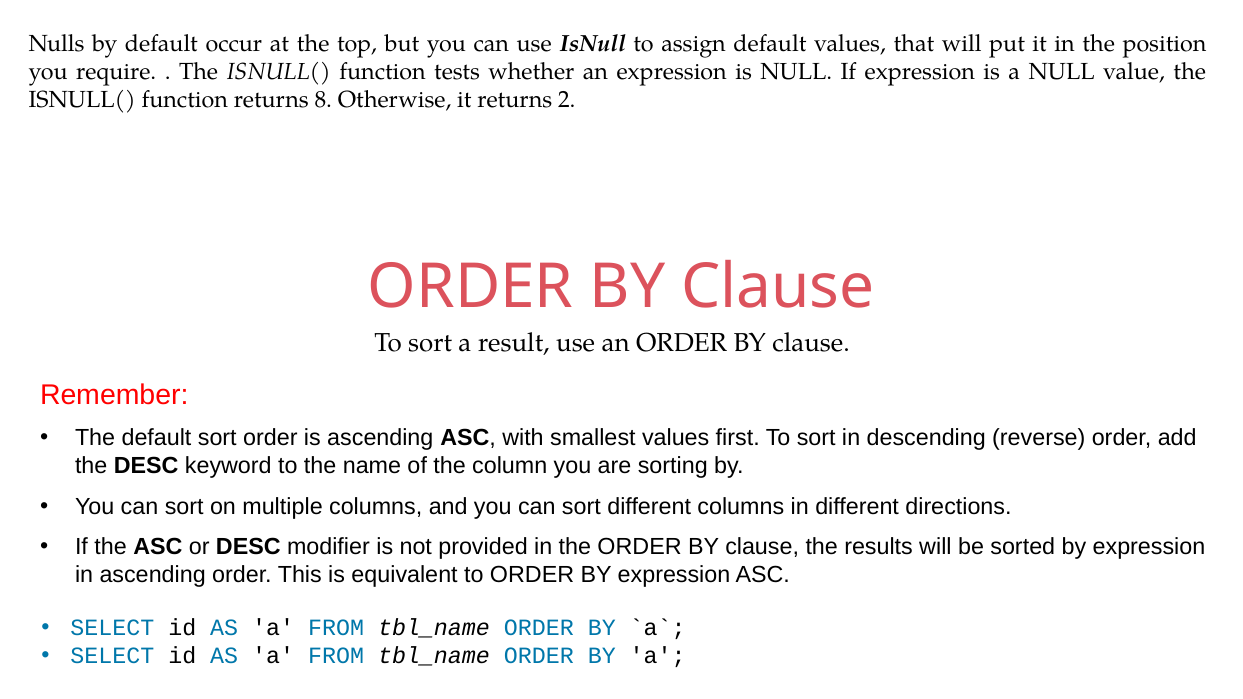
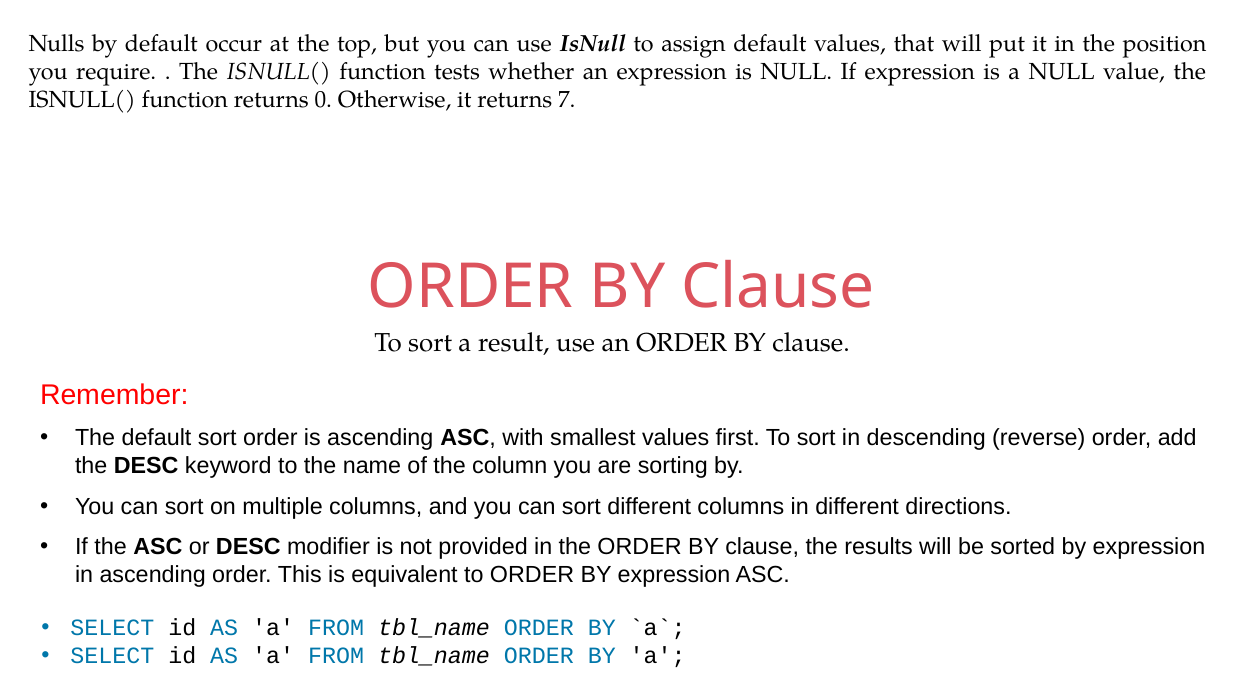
8: 8 -> 0 (323, 99)
2: 2 -> 7 (567, 99)
